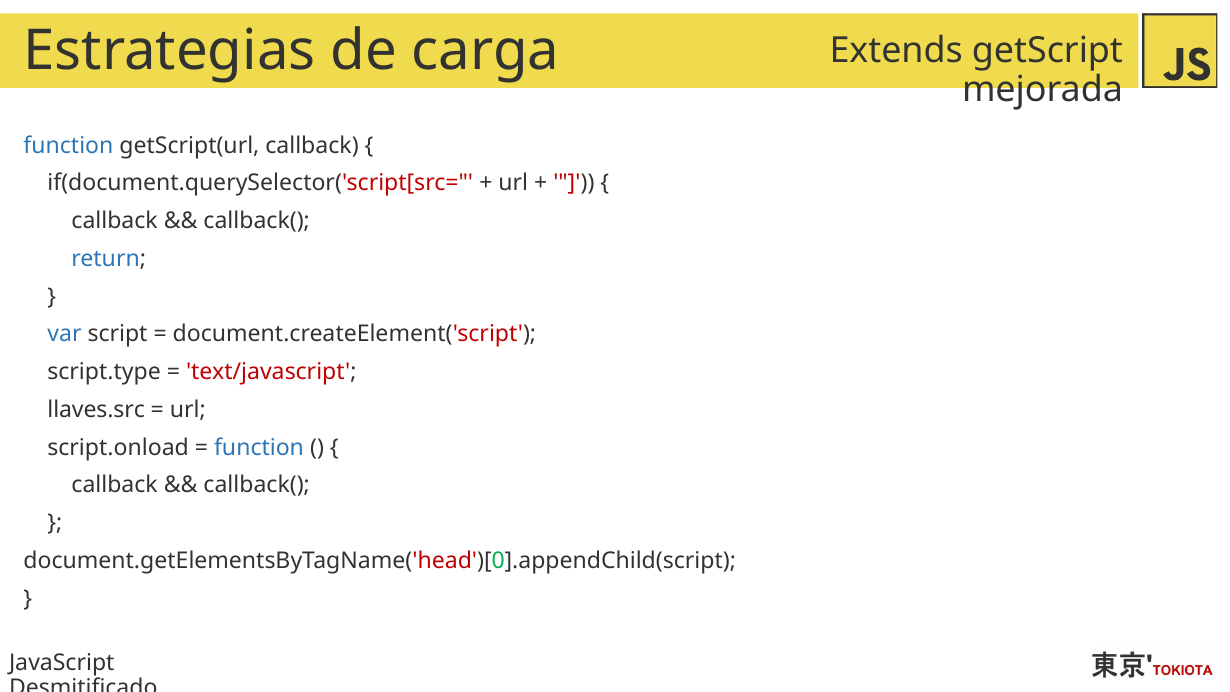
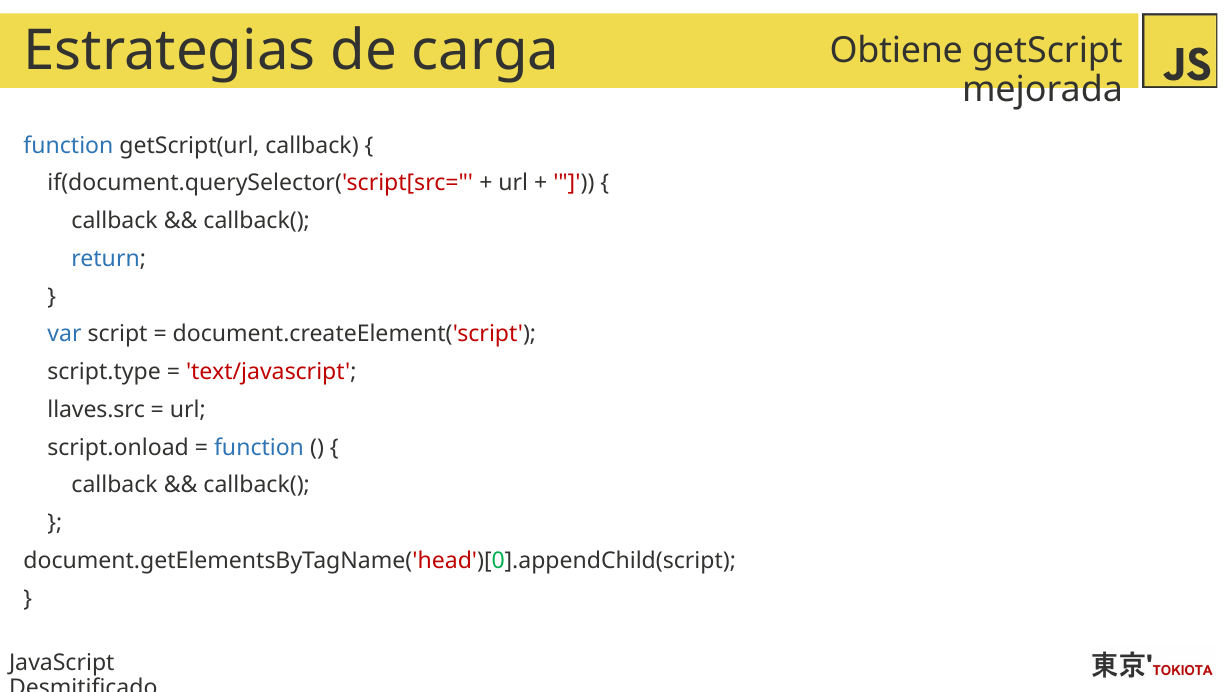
Extends: Extends -> Obtiene (896, 51)
